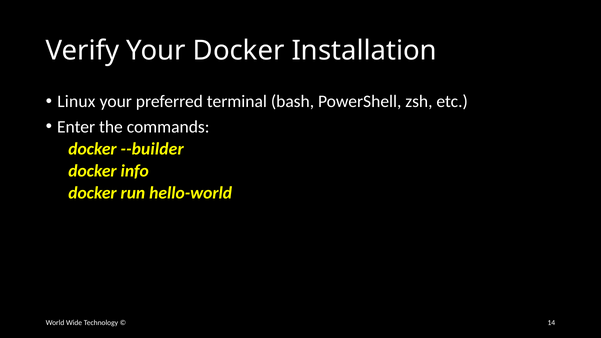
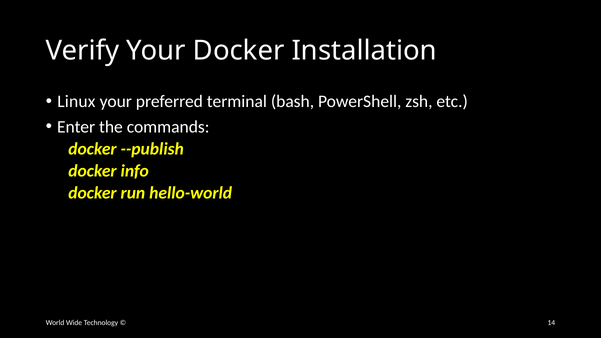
--builder: --builder -> --publish (152, 149)
